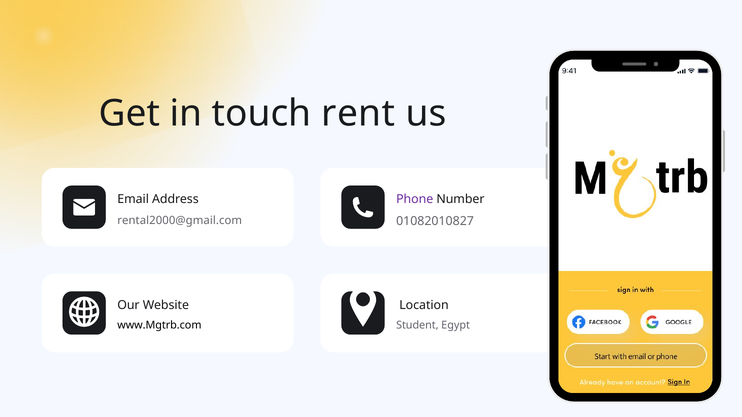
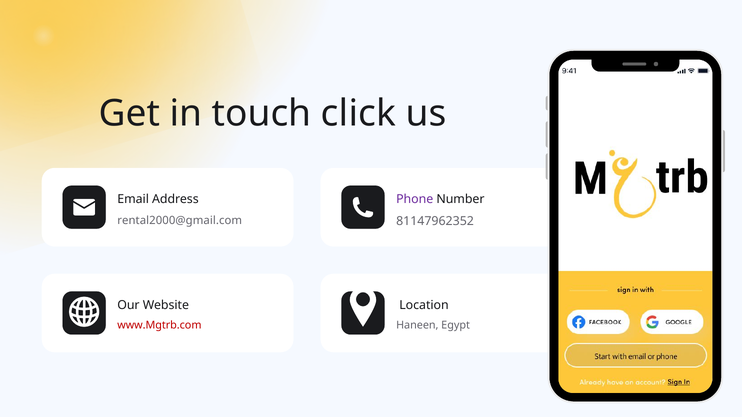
rent: rent -> click (358, 114)
01082010827: 01082010827 -> 81147962352 (435, 221)
www.Mgtrb.com colour: black -> red (159, 326)
Student: Student -> Haneen (417, 326)
